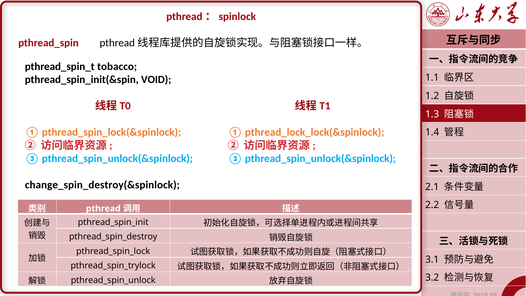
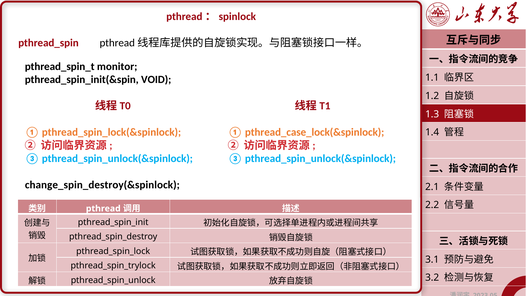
tobacco: tobacco -> monitor (117, 66)
pthread_lock_lock(&spinlock: pthread_lock_lock(&spinlock -> pthread_case_lock(&spinlock (315, 132)
